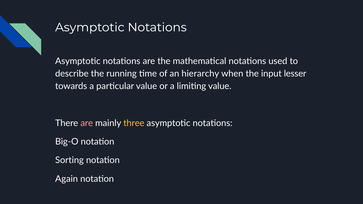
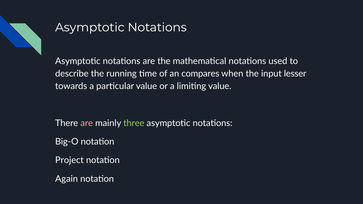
hierarchy: hierarchy -> compares (200, 74)
three colour: yellow -> light green (134, 123)
Sorting: Sorting -> Project (69, 160)
